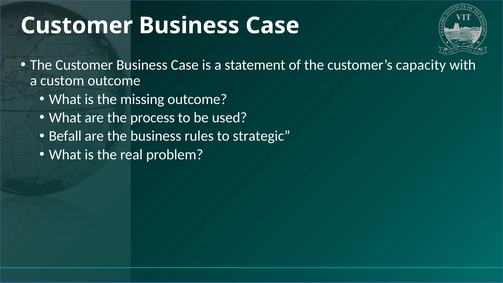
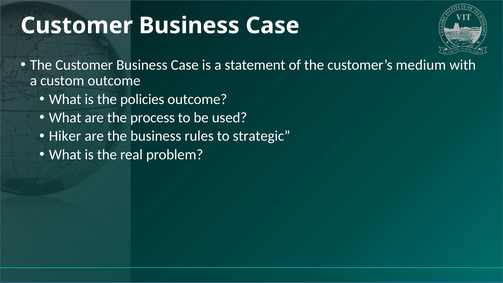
capacity: capacity -> medium (421, 65)
missing: missing -> policies (142, 99)
Befall: Befall -> Hiker (65, 136)
